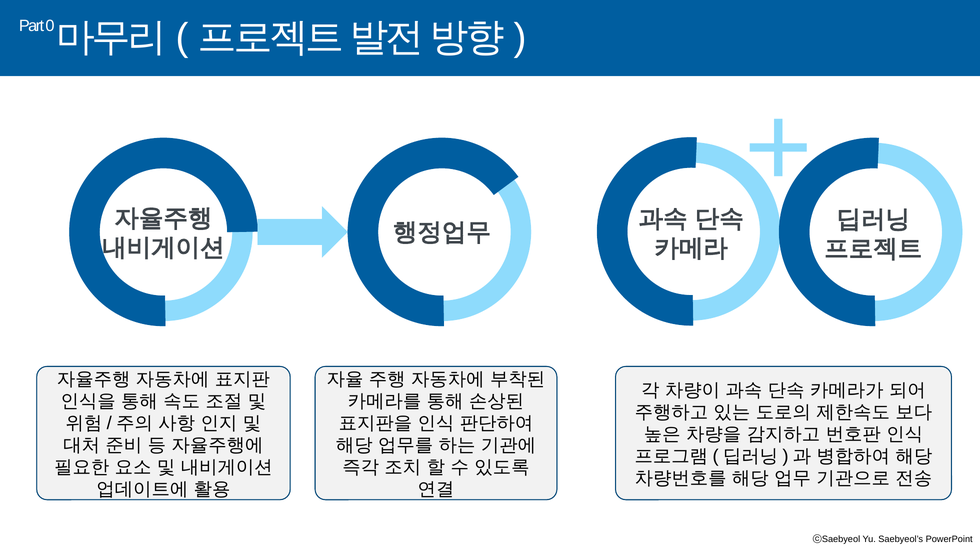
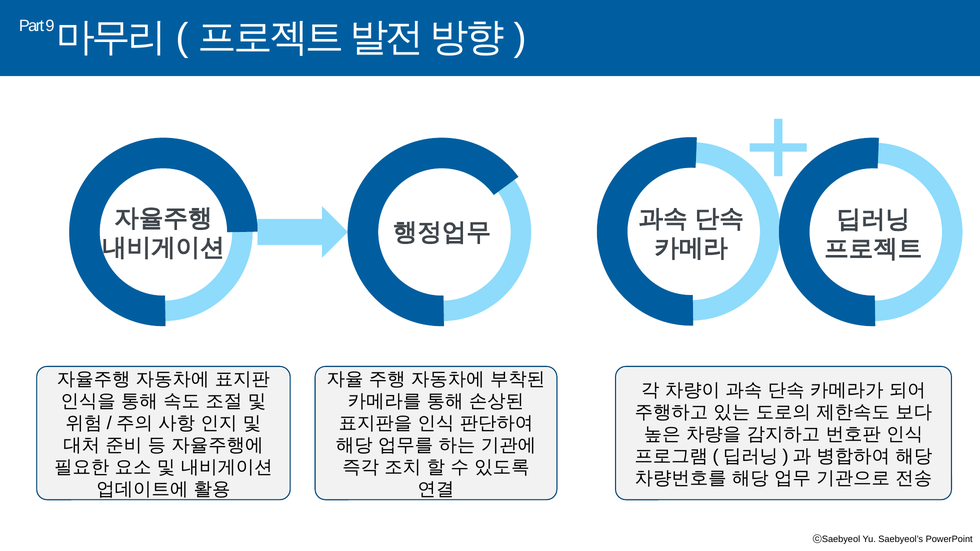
0: 0 -> 9 (50, 26)
